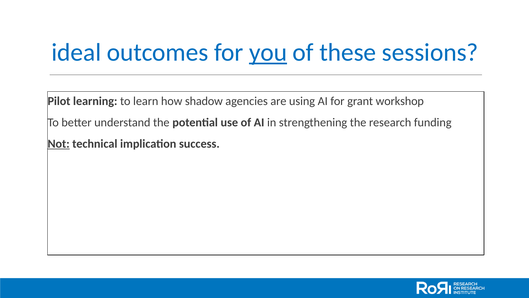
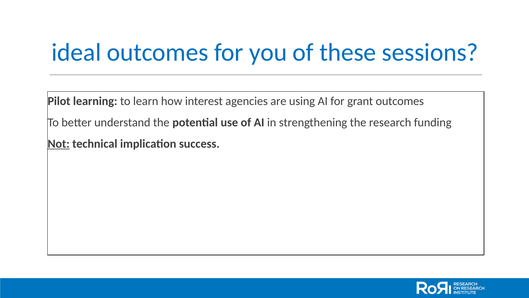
you underline: present -> none (268, 52)
shadow: shadow -> interest (204, 101)
grant workshop: workshop -> outcomes (400, 101)
